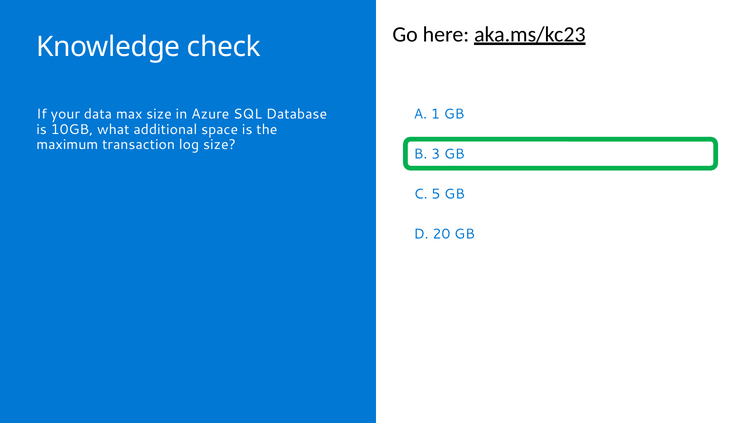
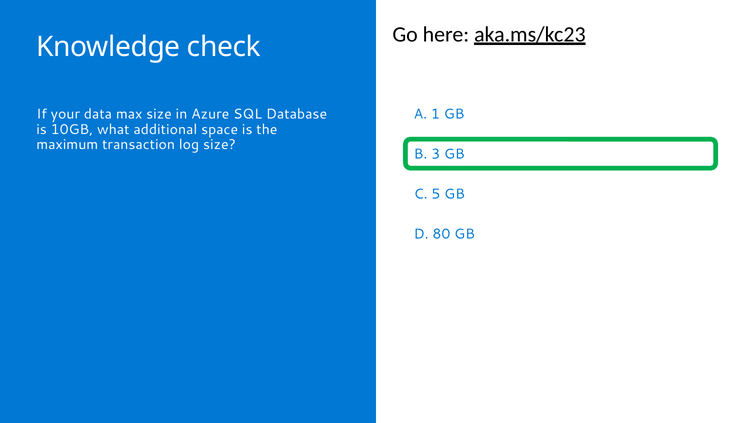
20: 20 -> 80 (441, 234)
